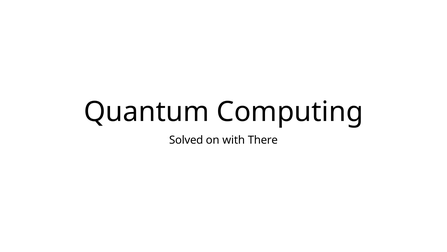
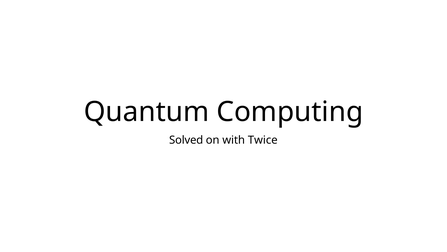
There: There -> Twice (263, 140)
